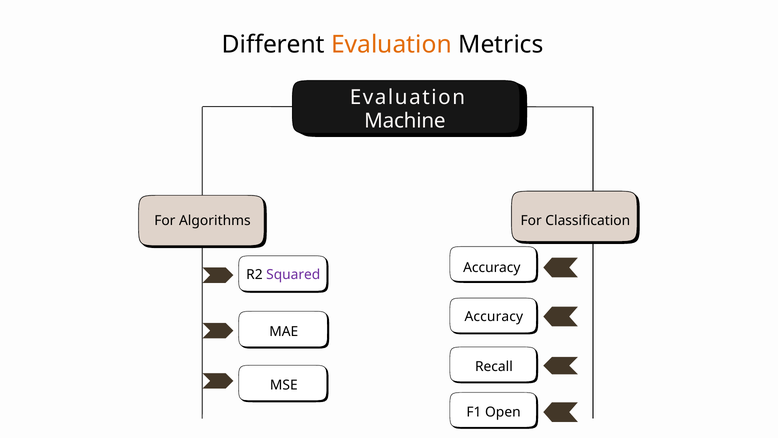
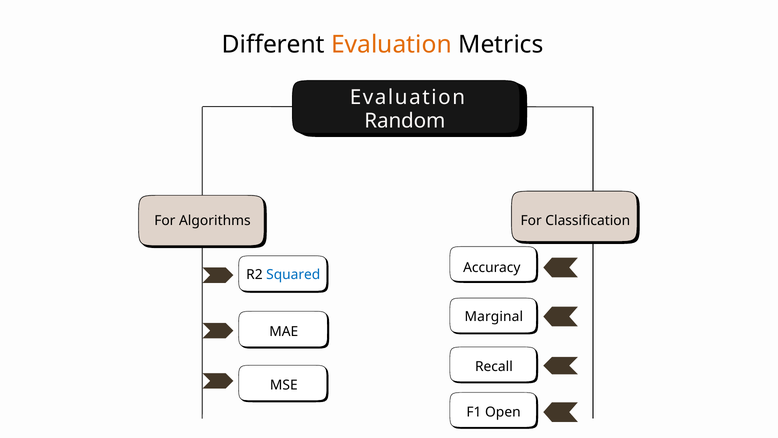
Machine: Machine -> Random (405, 121)
Squared colour: purple -> blue (293, 275)
Accuracy: Accuracy -> Marginal (494, 316)
